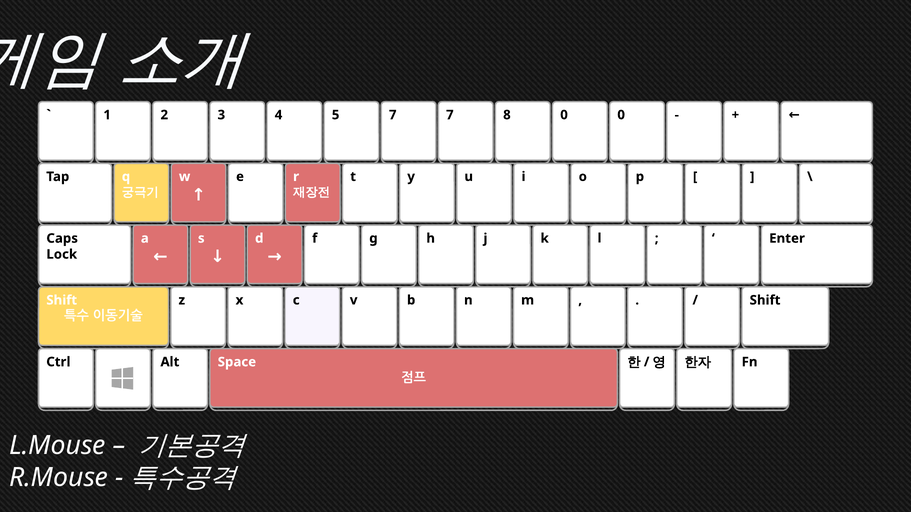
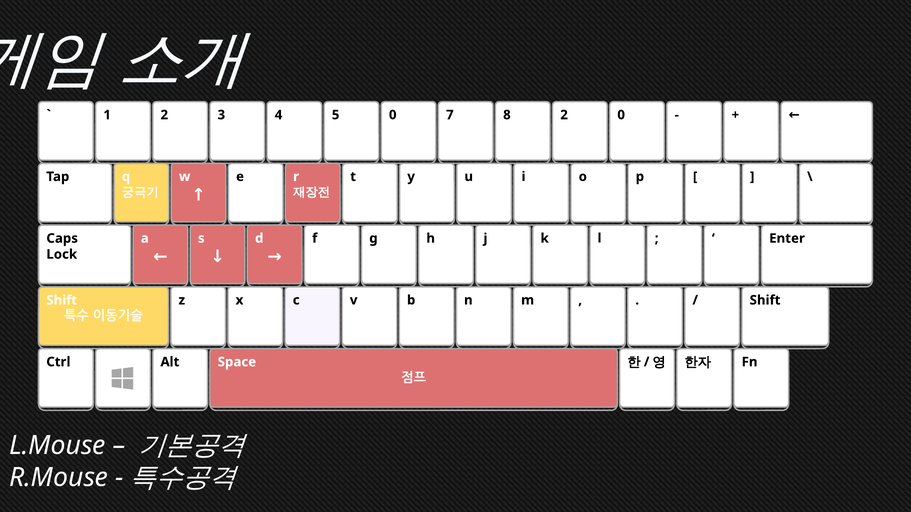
5 7: 7 -> 0 (393, 115)
8 0: 0 -> 2 (564, 115)
